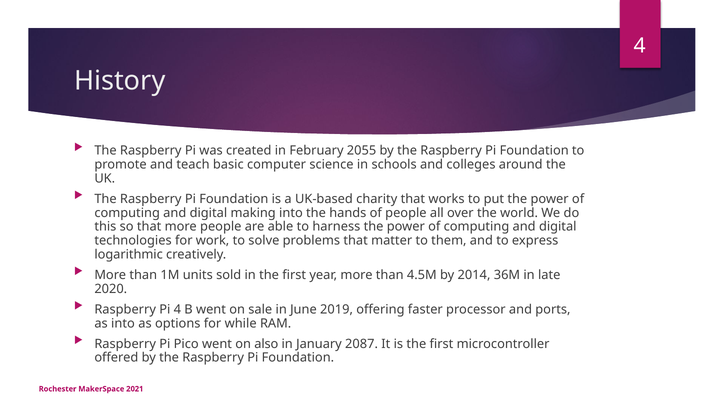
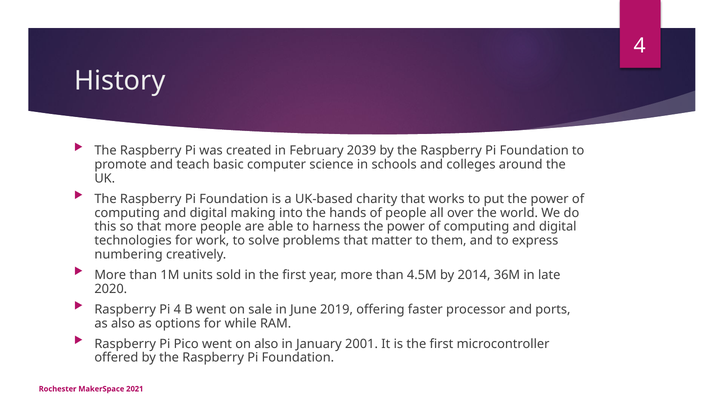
2055: 2055 -> 2039 (362, 151)
logarithmic: logarithmic -> numbering (129, 255)
as into: into -> also (123, 323)
2087: 2087 -> 2001 (362, 344)
